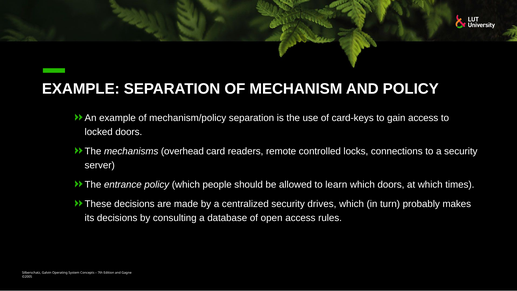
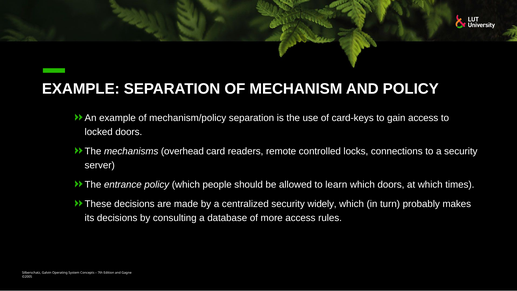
drives: drives -> widely (322, 204)
open: open -> more (272, 218)
